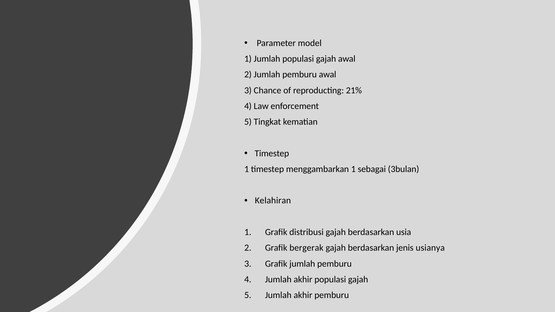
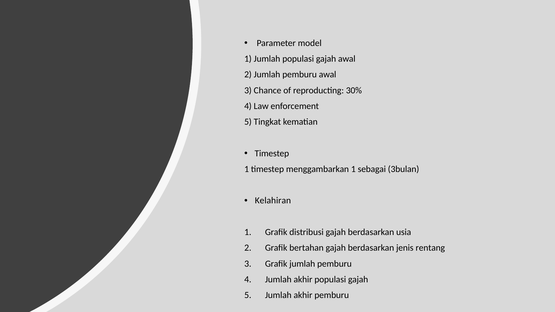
21%: 21% -> 30% (354, 90)
bergerak: bergerak -> bertahan (307, 248)
usianya: usianya -> rentang (430, 248)
